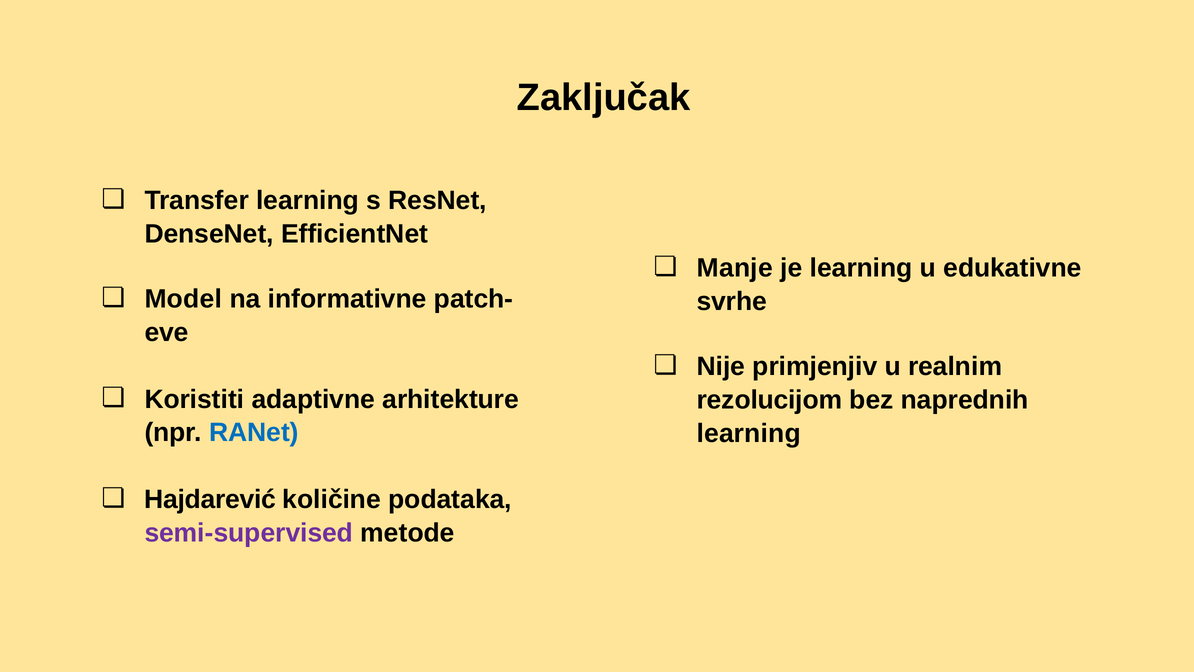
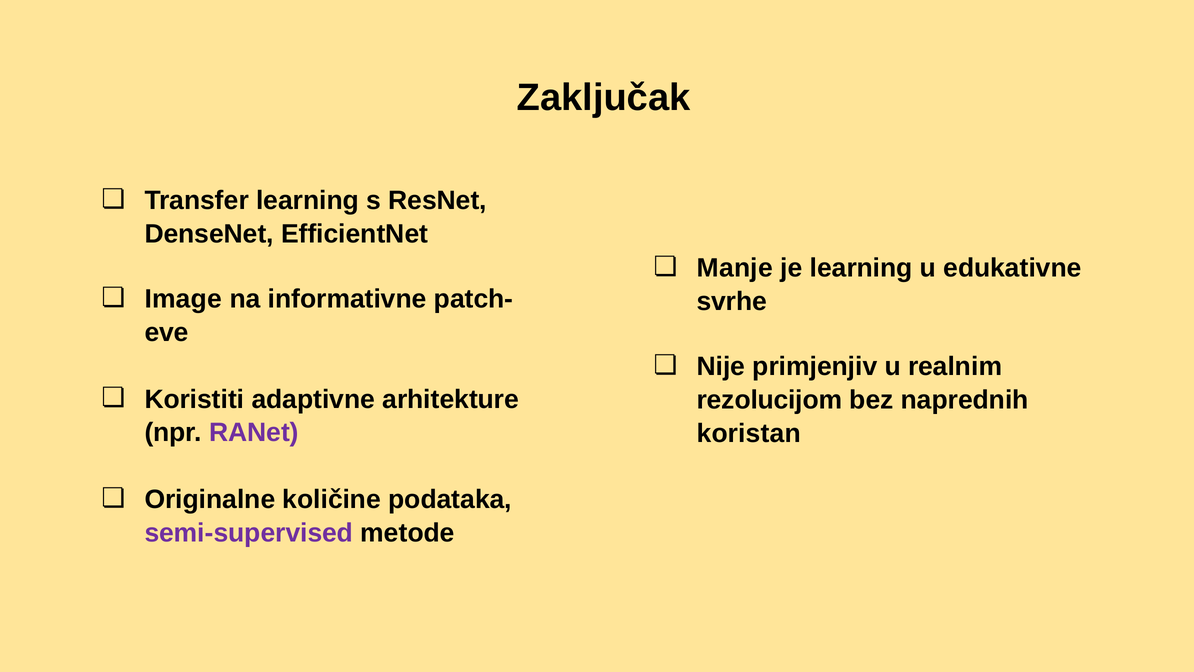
Model: Model -> Image (183, 299)
RANet colour: blue -> purple (254, 432)
learning: learning -> koristan (749, 433)
Hajdarević: Hajdarević -> Originalne (210, 499)
